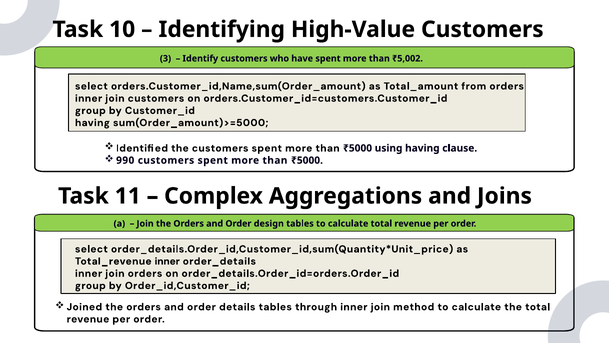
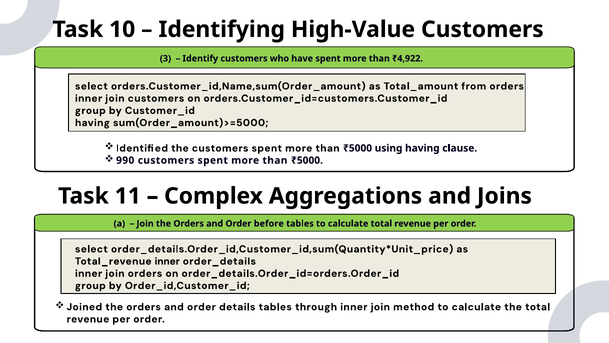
₹5,002: ₹5,002 -> ₹4,922 (408, 58)
design: design -> before (269, 223)
